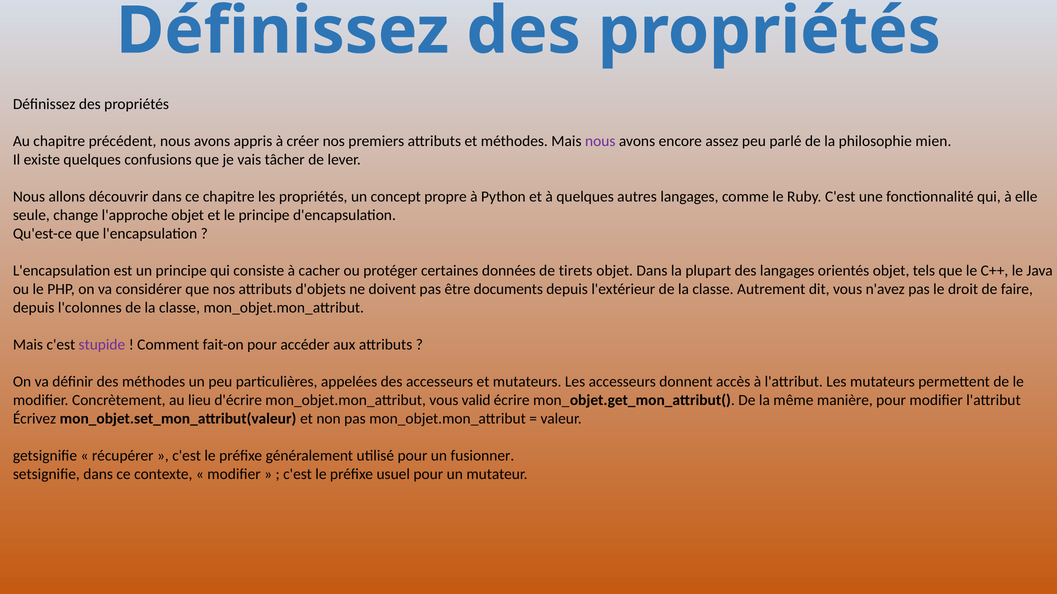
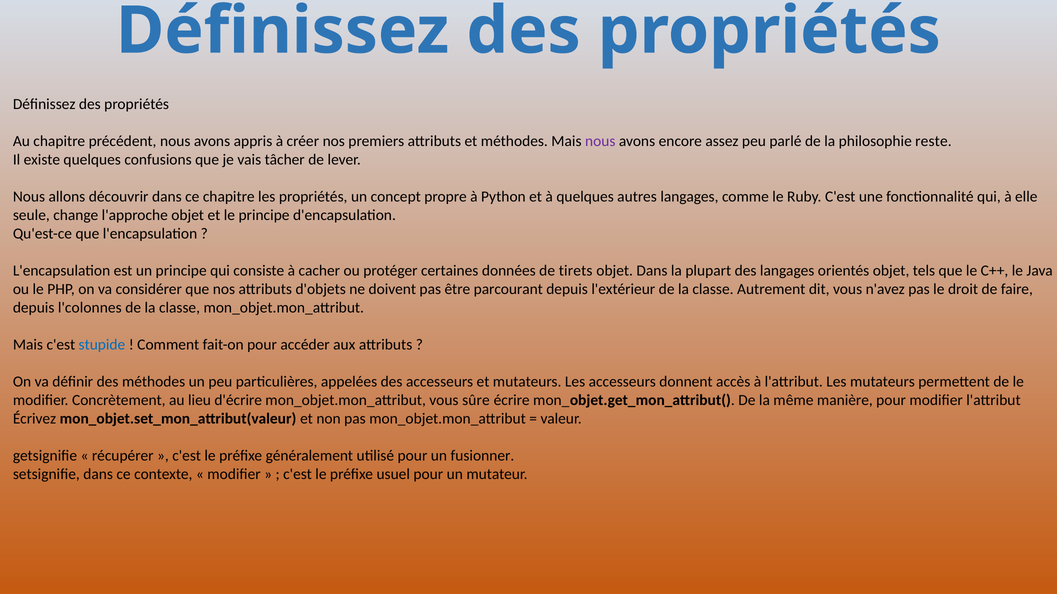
mien: mien -> reste (933, 141)
documents: documents -> parcourant (508, 290)
stupide colour: purple -> blue (102, 345)
valid: valid -> sûre (476, 401)
